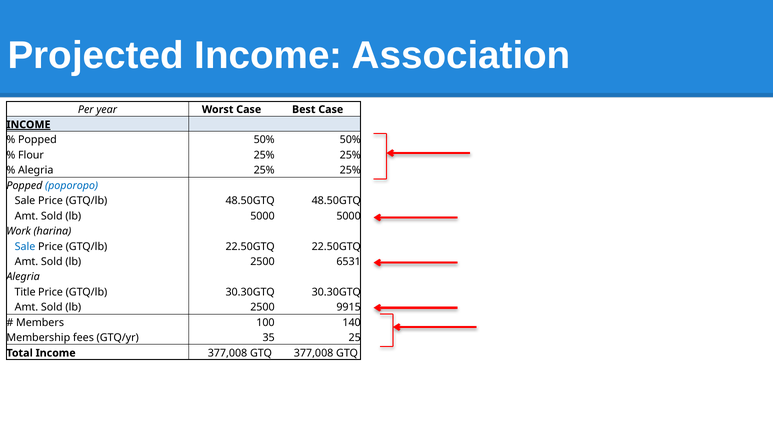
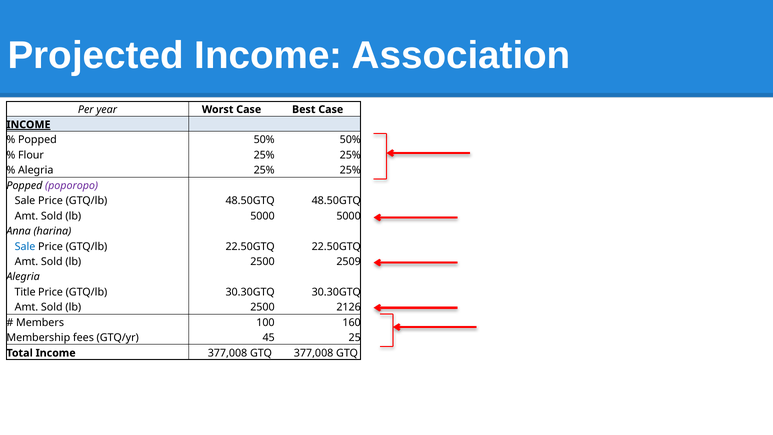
poporopo colour: blue -> purple (72, 186)
Work: Work -> Anna (19, 231)
6531: 6531 -> 2509 (349, 262)
9915: 9915 -> 2126 (349, 307)
140: 140 -> 160 (352, 322)
35: 35 -> 45 (269, 338)
